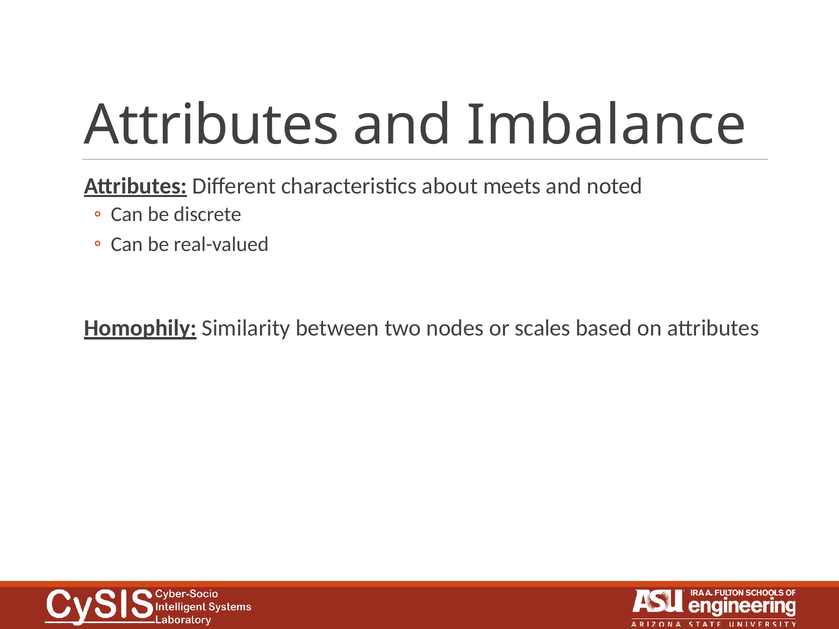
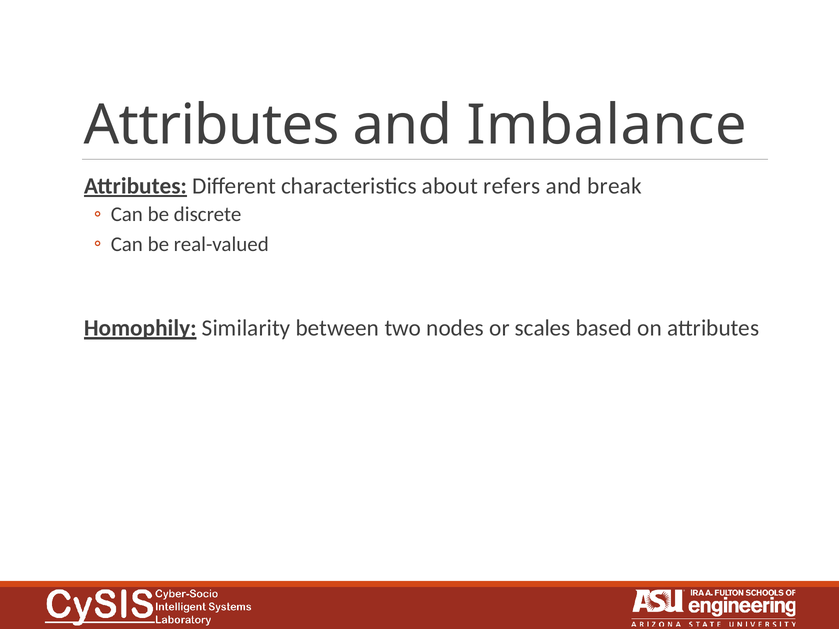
meets: meets -> refers (512, 186)
noted: noted -> break (614, 186)
